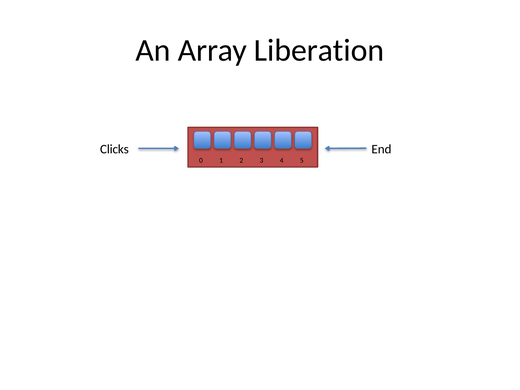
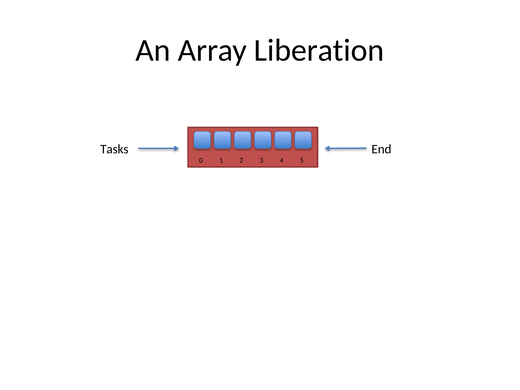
Clicks: Clicks -> Tasks (114, 149)
